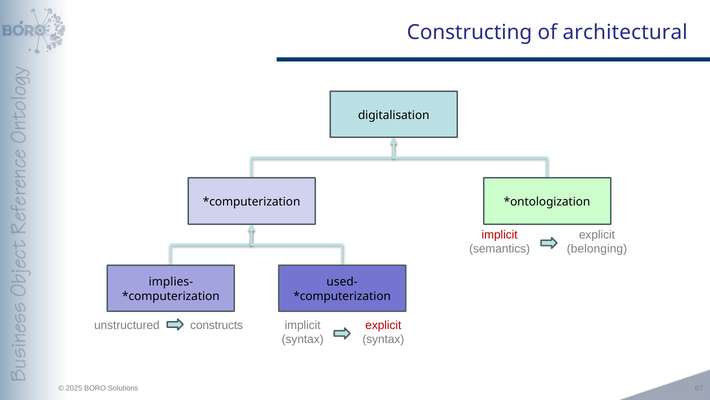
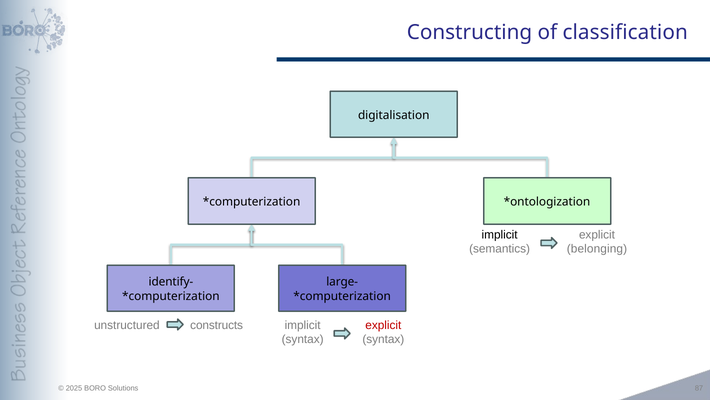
architectural: architectural -> classification (625, 32)
implicit colour: red -> black (500, 234)
implies-: implies- -> identify- (171, 282)
used-: used- -> large- (342, 282)
